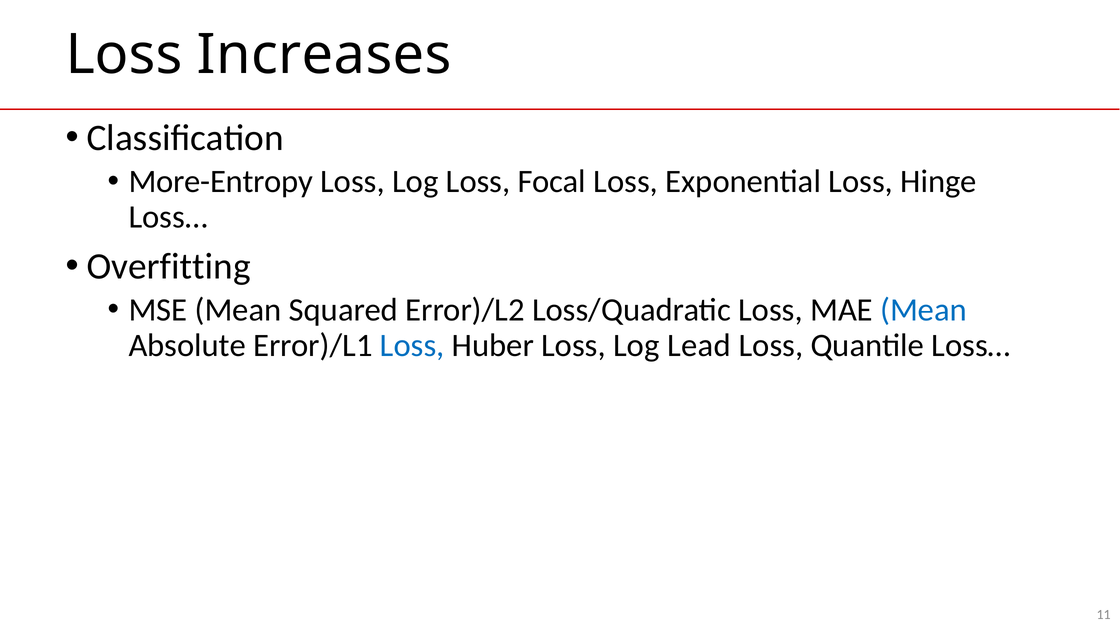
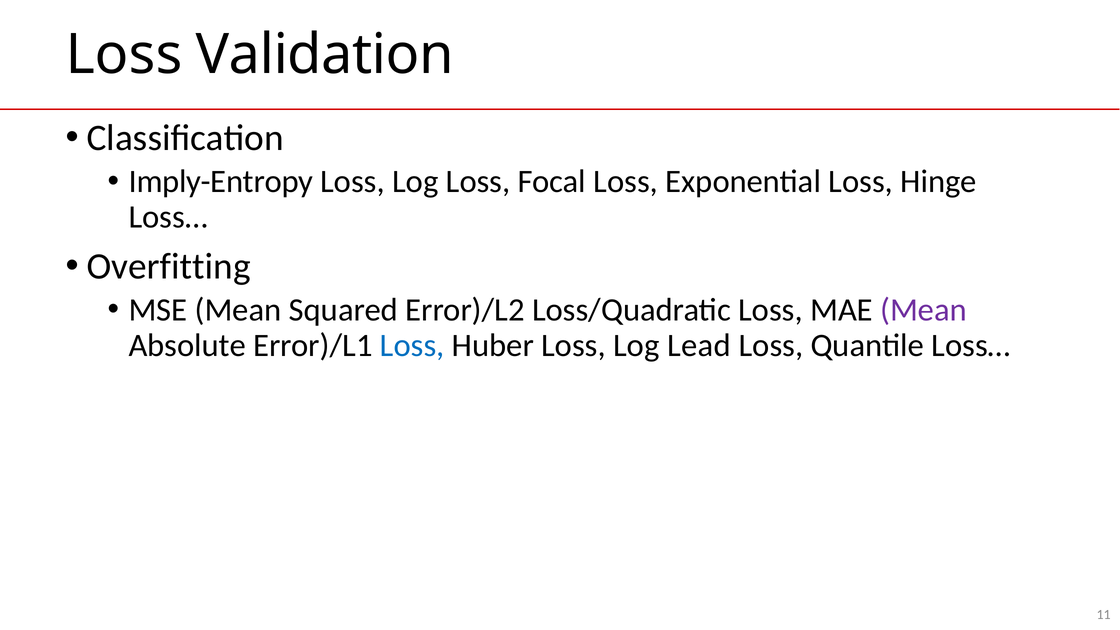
Increases: Increases -> Validation (325, 55)
More-Entropy: More-Entropy -> Imply-Entropy (221, 182)
Mean colour: blue -> purple (924, 310)
